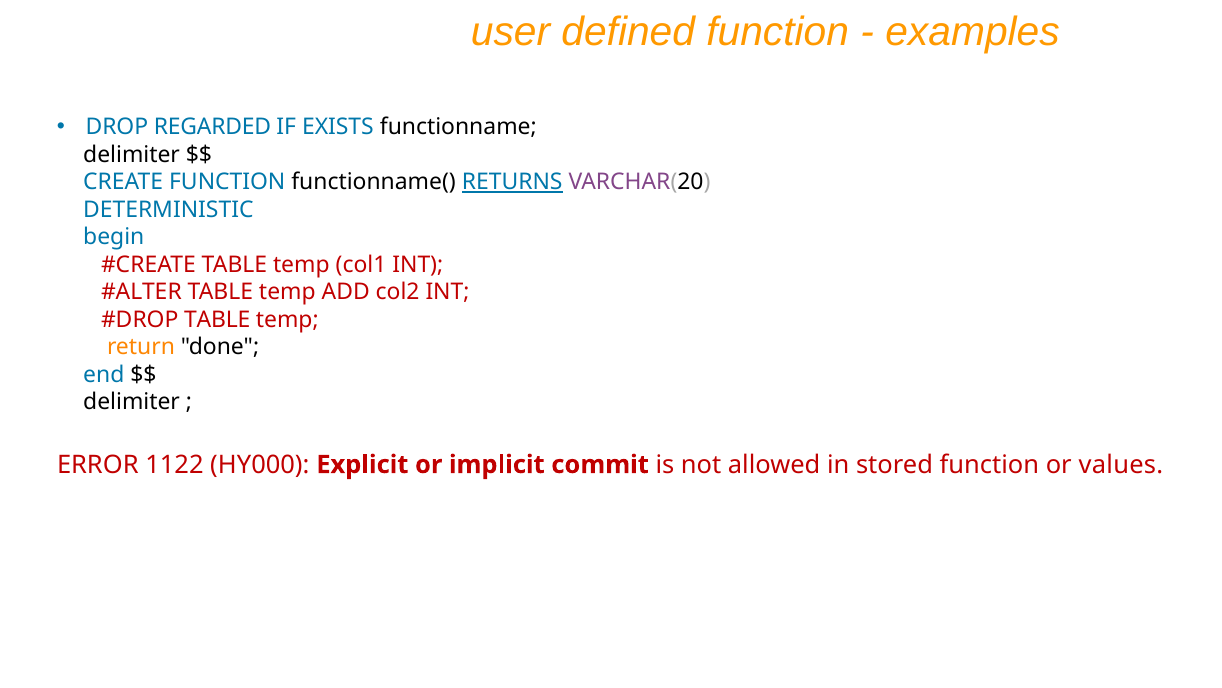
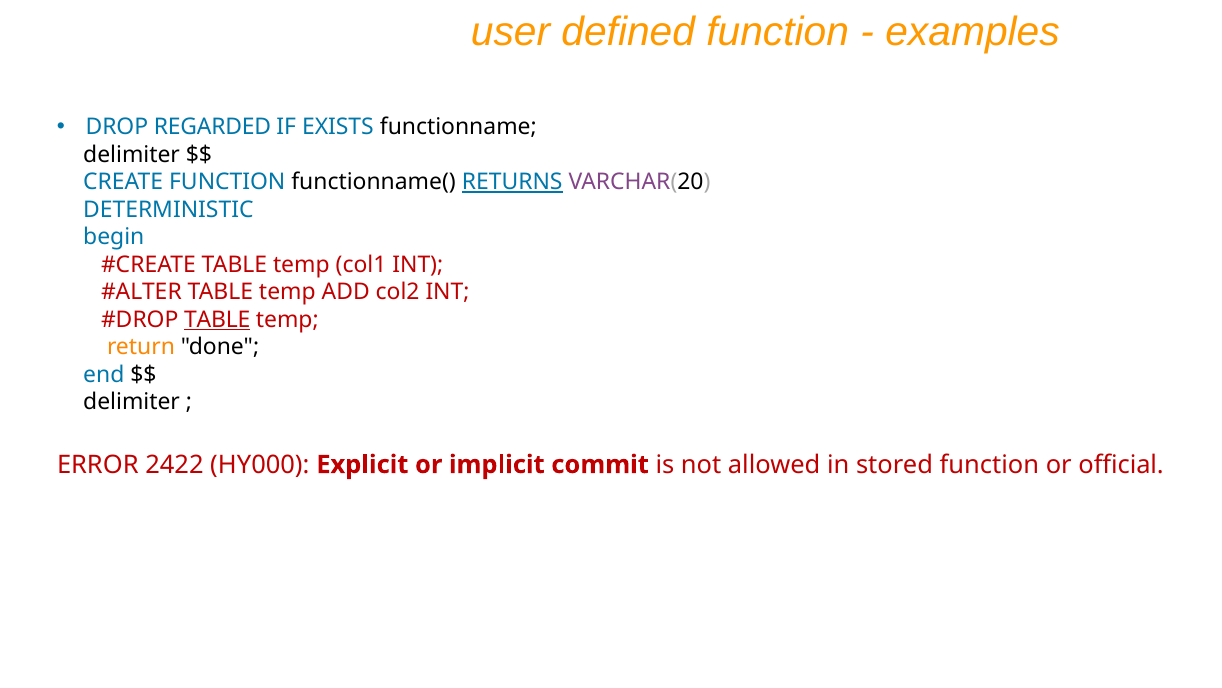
TABLE underline: none -> present (217, 319)
1122: 1122 -> 2422 (174, 464)
values: values -> official (1121, 464)
